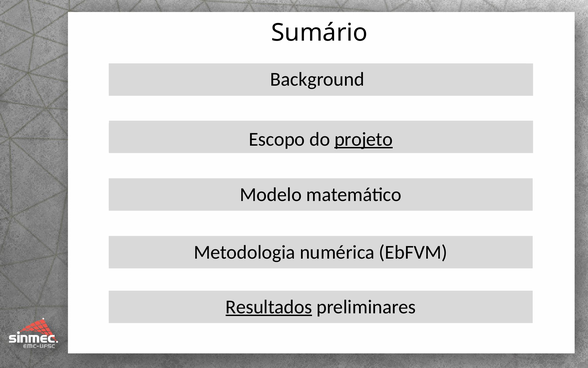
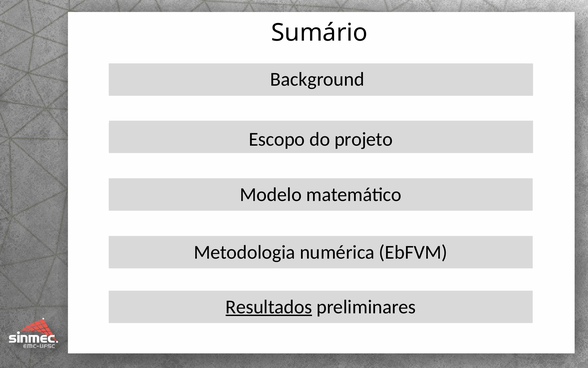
projeto underline: present -> none (364, 139)
